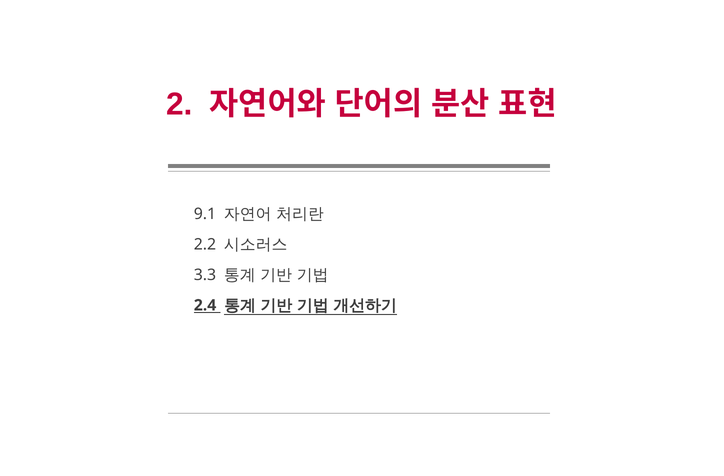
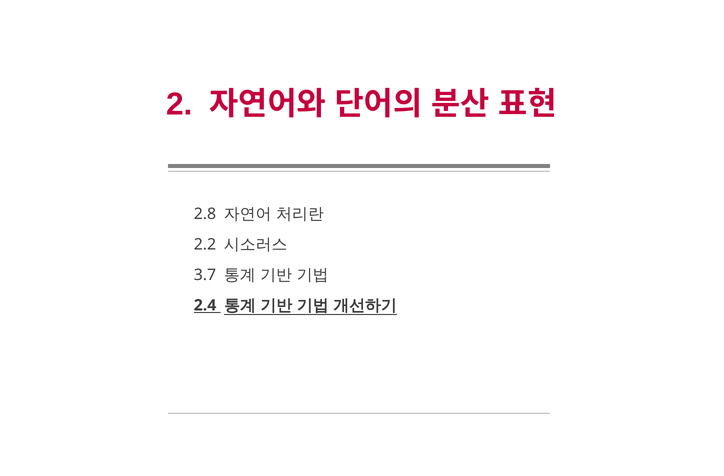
9.1: 9.1 -> 2.8 (205, 214)
3.3: 3.3 -> 3.7 (205, 275)
